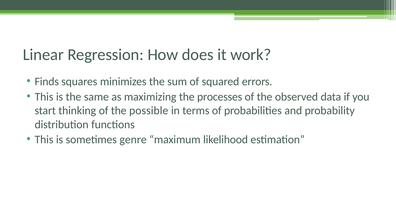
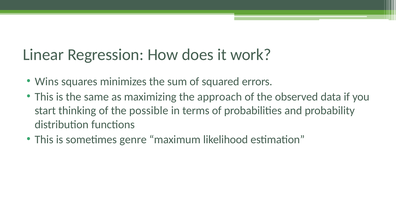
Finds: Finds -> Wins (47, 82)
processes: processes -> approach (220, 97)
